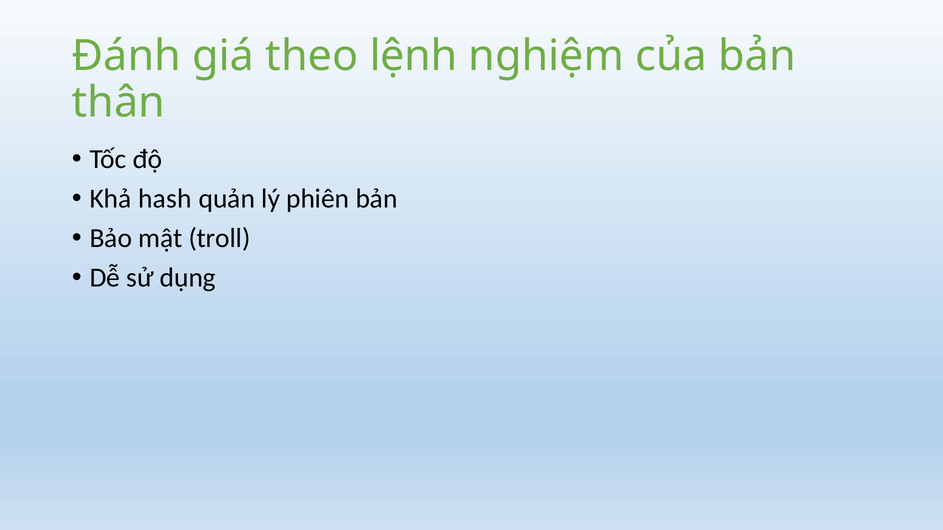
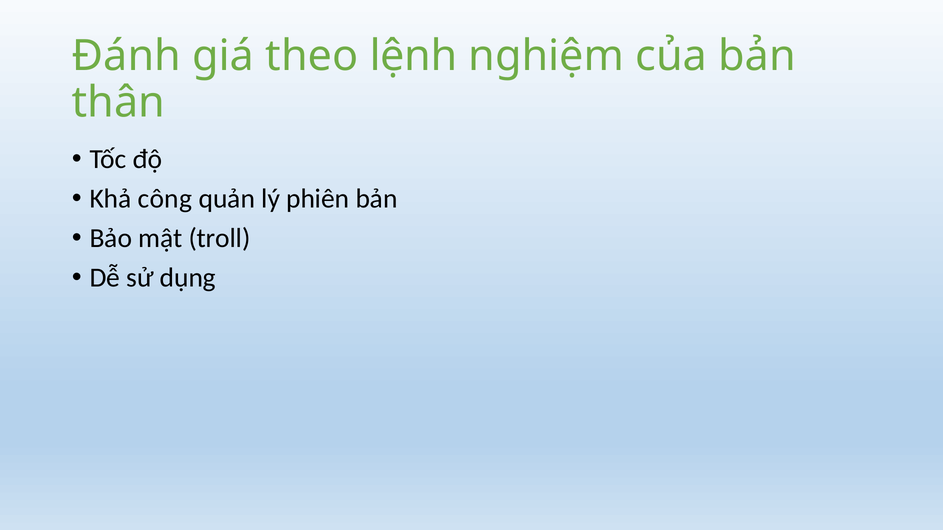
hash: hash -> công (165, 199)
